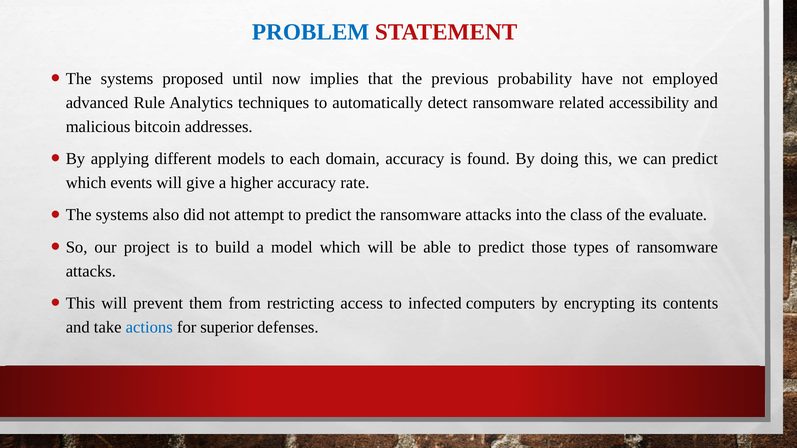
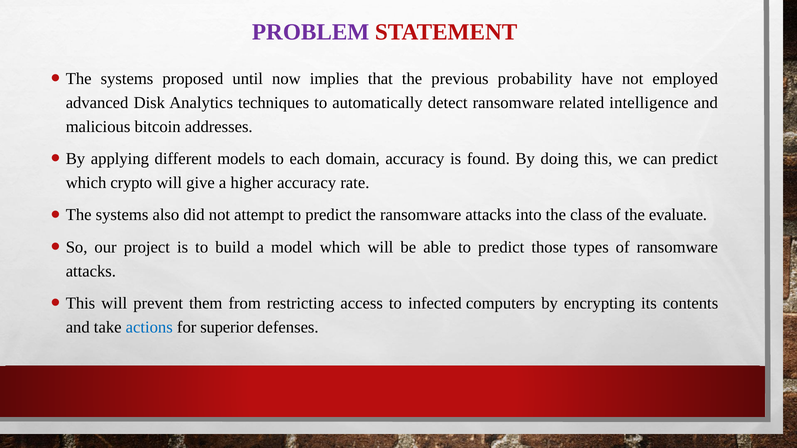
PROBLEM colour: blue -> purple (311, 32)
Rule: Rule -> Disk (149, 103)
accessibility: accessibility -> intelligence (649, 103)
events: events -> crypto (131, 183)
